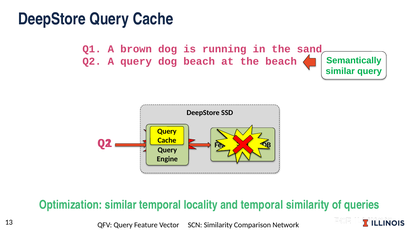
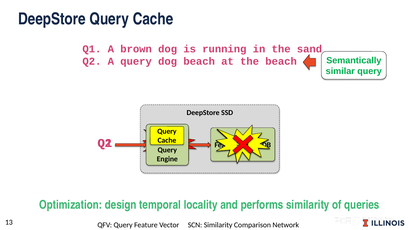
Optimization similar: similar -> design (121, 205)
and temporal: temporal -> performs (262, 205)
